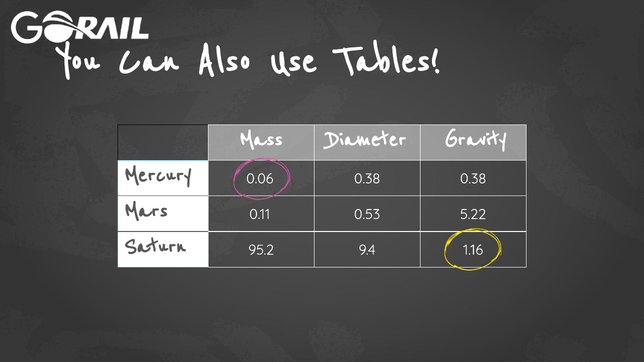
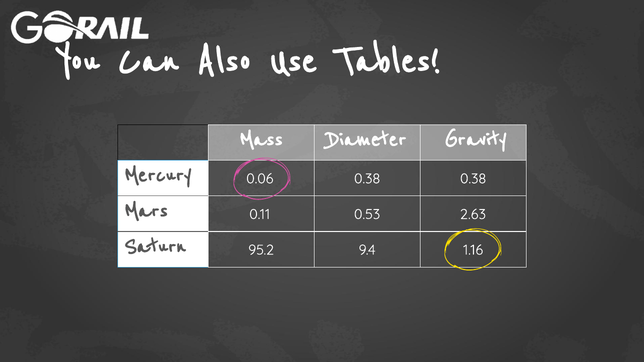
5.22: 5.22 -> 2.63 (473, 214)
